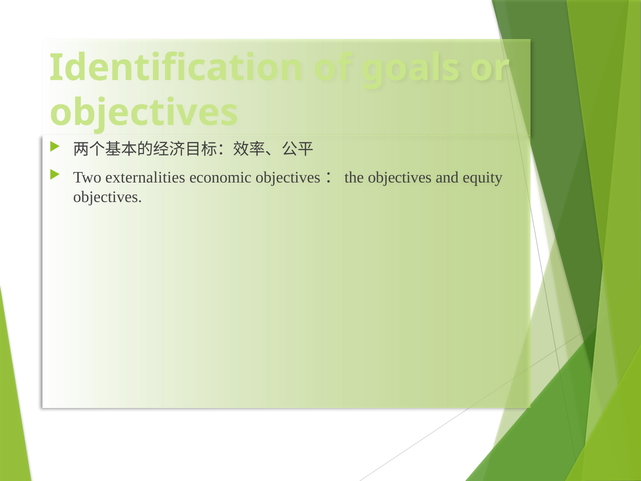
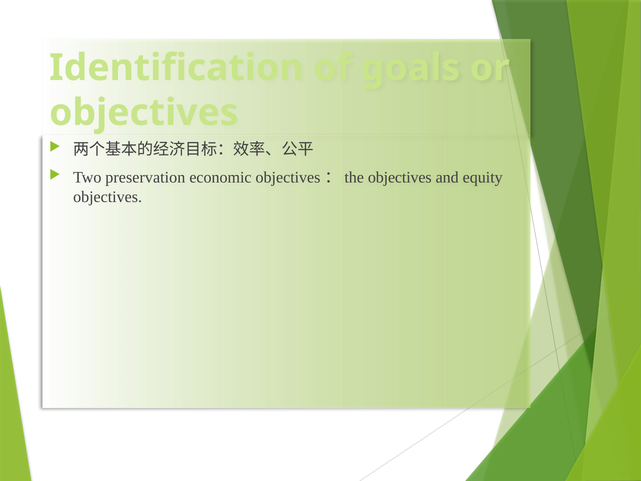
externalities: externalities -> preservation (145, 177)
